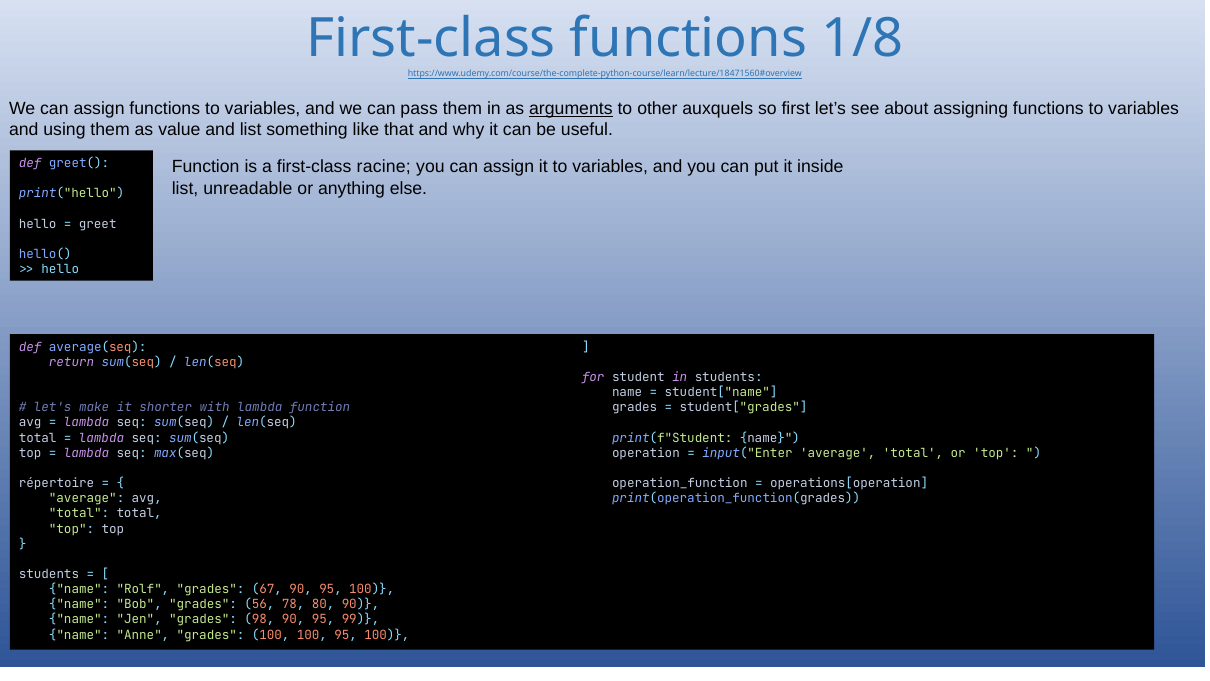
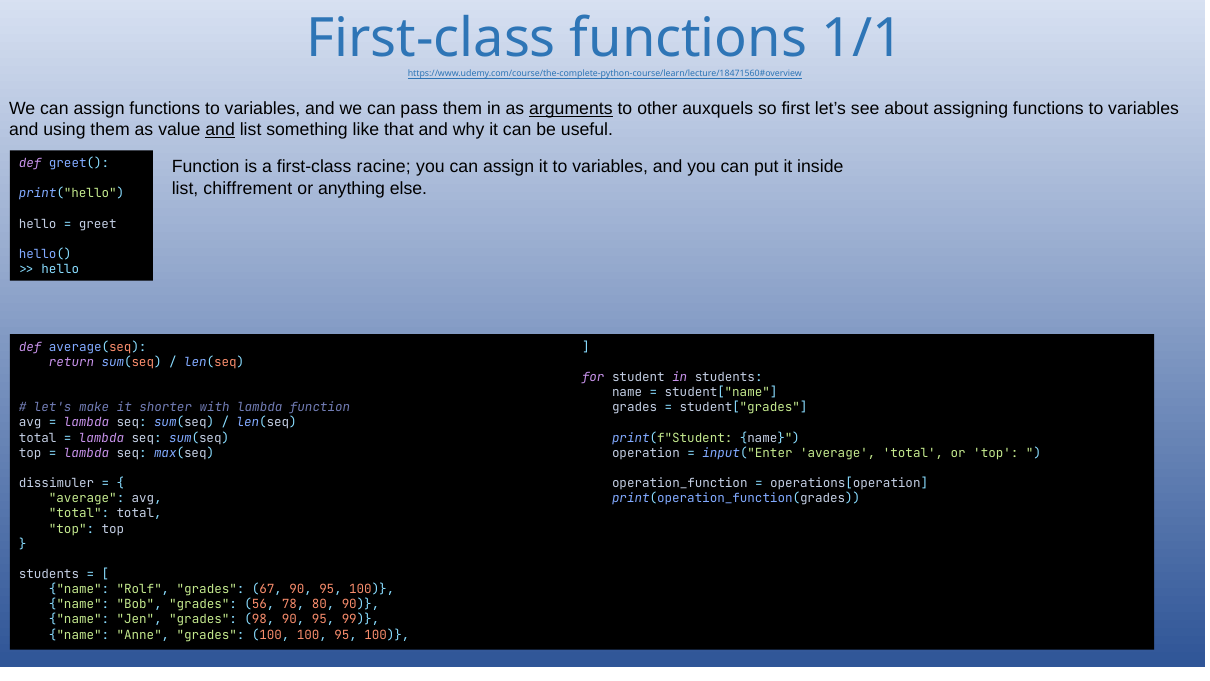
1/8: 1/8 -> 1/1 (862, 38)
and underline: none -> present (220, 130)
unreadable: unreadable -> chiffrement (248, 188)
répertoire: répertoire -> dissimuler (57, 483)
